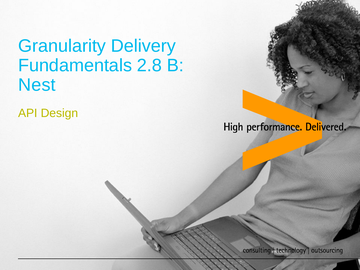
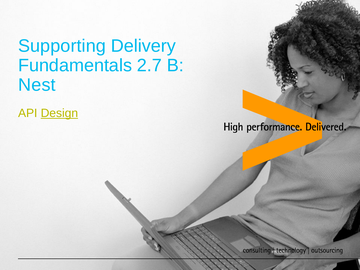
Granularity: Granularity -> Supporting (62, 46)
2.8: 2.8 -> 2.7 (149, 65)
Design underline: none -> present (59, 113)
